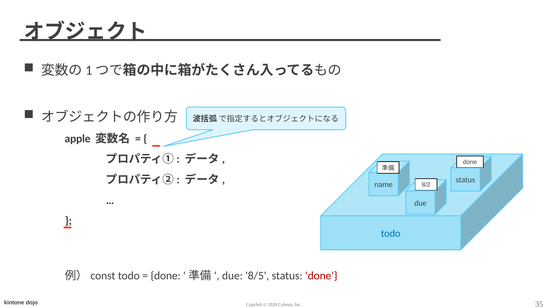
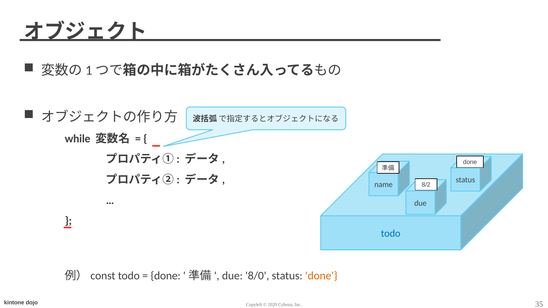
apple: apple -> while (78, 139)
8/5: 8/5 -> 8/0 (257, 276)
done colour: red -> orange (321, 276)
